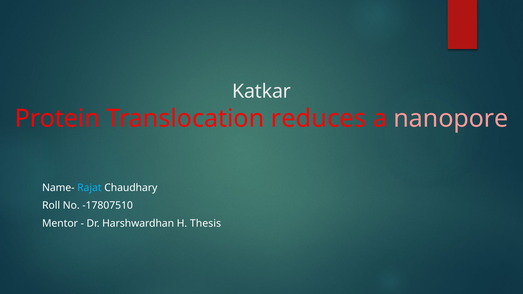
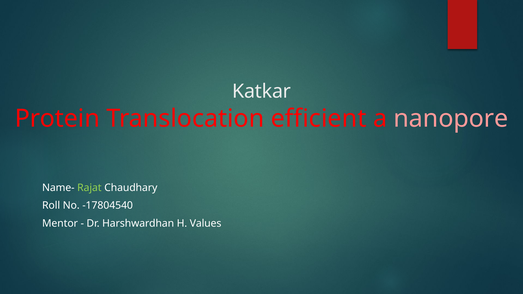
reduces: reduces -> efficient (319, 119)
Rajat colour: light blue -> light green (89, 188)
-17807510: -17807510 -> -17804540 (108, 206)
Thesis: Thesis -> Values (206, 223)
